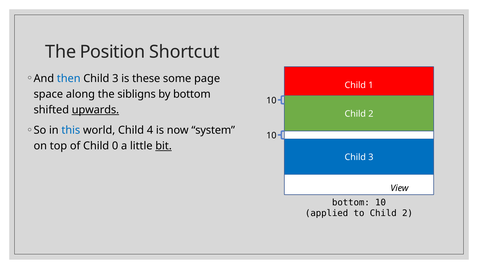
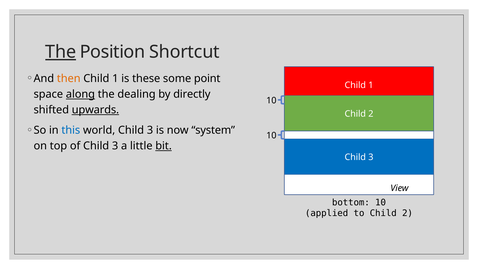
The underline: none -> present (61, 52)
then colour: blue -> orange (69, 78)
3: 3 -> 1 (115, 78)
page: page -> point (207, 78)
along underline: none -> present (80, 94)
sibligns: sibligns -> dealing (137, 94)
by bottom: bottom -> directly (192, 94)
world Child 4: 4 -> 3 (150, 130)
of Child 0: 0 -> 3 (115, 146)
